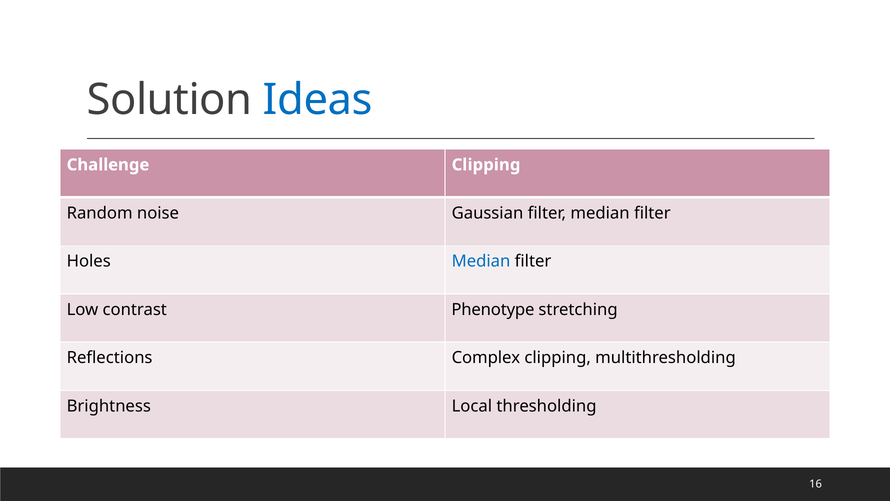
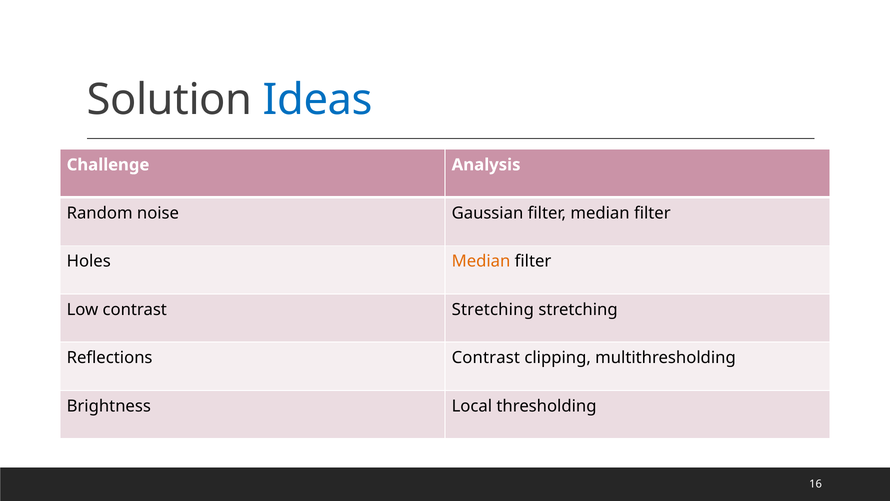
Challenge Clipping: Clipping -> Analysis (486, 165)
Median colour: blue -> orange (481, 261)
contrast Phenotype: Phenotype -> Stretching (493, 309)
Reflections Complex: Complex -> Contrast (486, 357)
